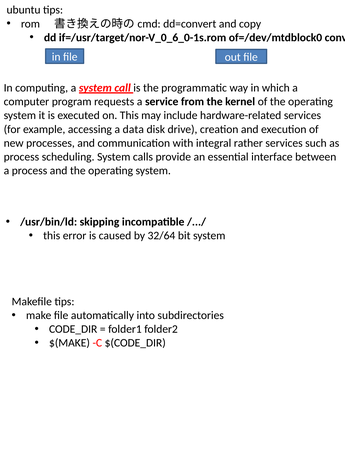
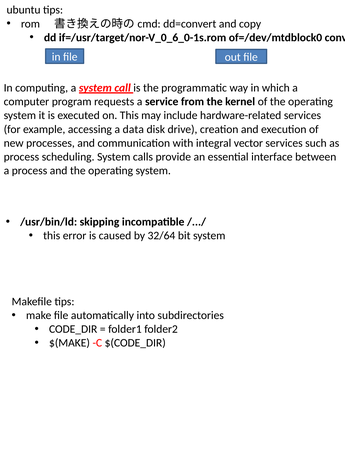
rather: rather -> vector (248, 143)
